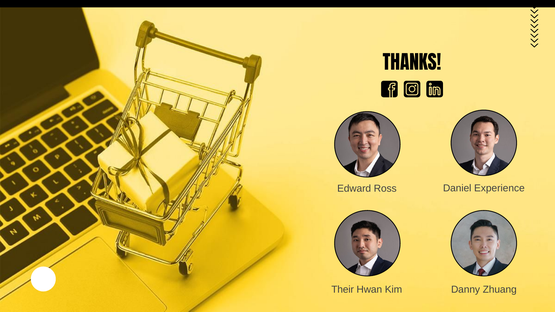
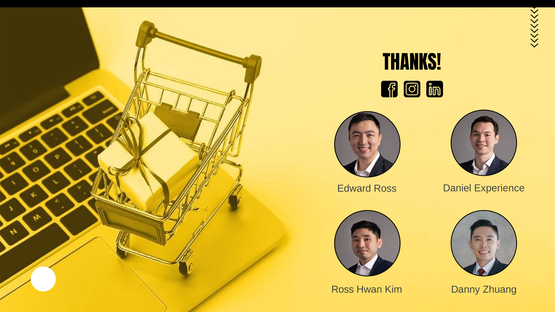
Their: Their -> Ross (343, 290)
